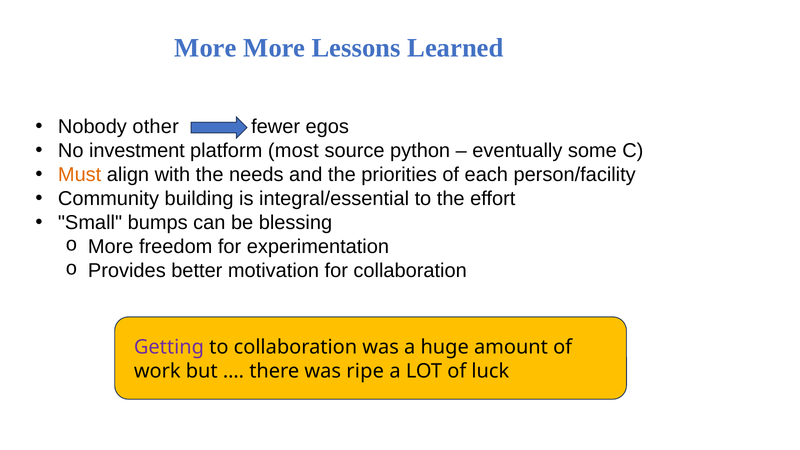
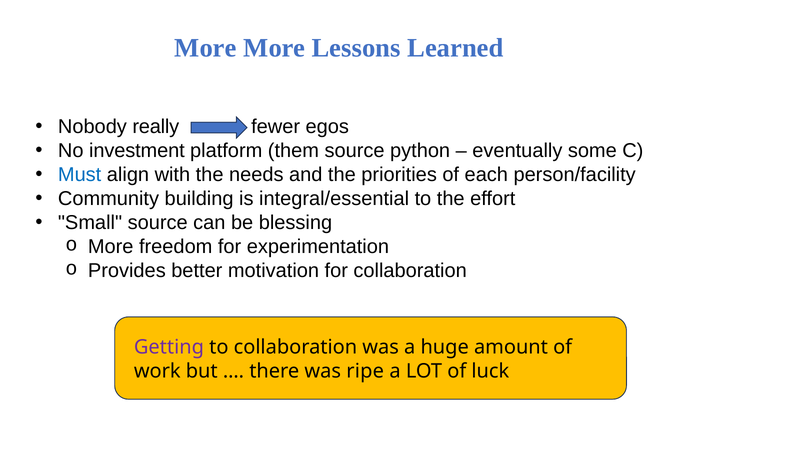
other: other -> really (156, 127)
most: most -> them (293, 151)
Must colour: orange -> blue (80, 175)
Small bumps: bumps -> source (158, 223)
